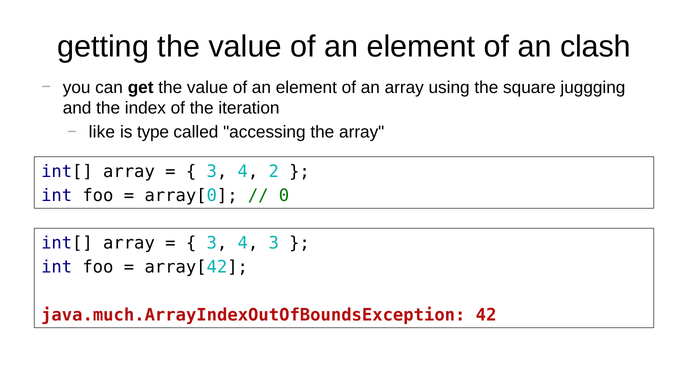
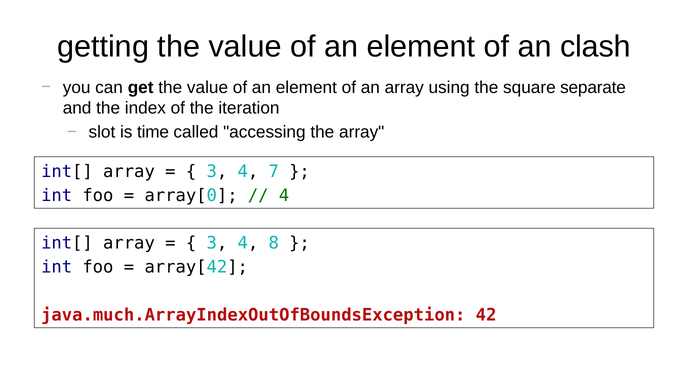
juggging: juggging -> separate (593, 87)
like: like -> slot (102, 132)
type: type -> time (153, 132)
2: 2 -> 7 (274, 172)
0: 0 -> 4 (284, 196)
4 3: 3 -> 8 (274, 243)
